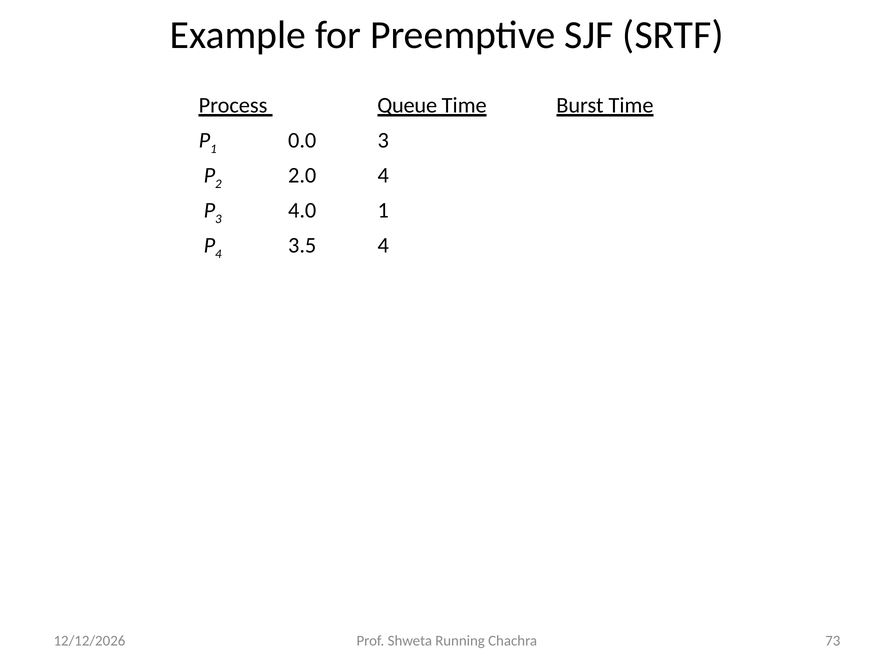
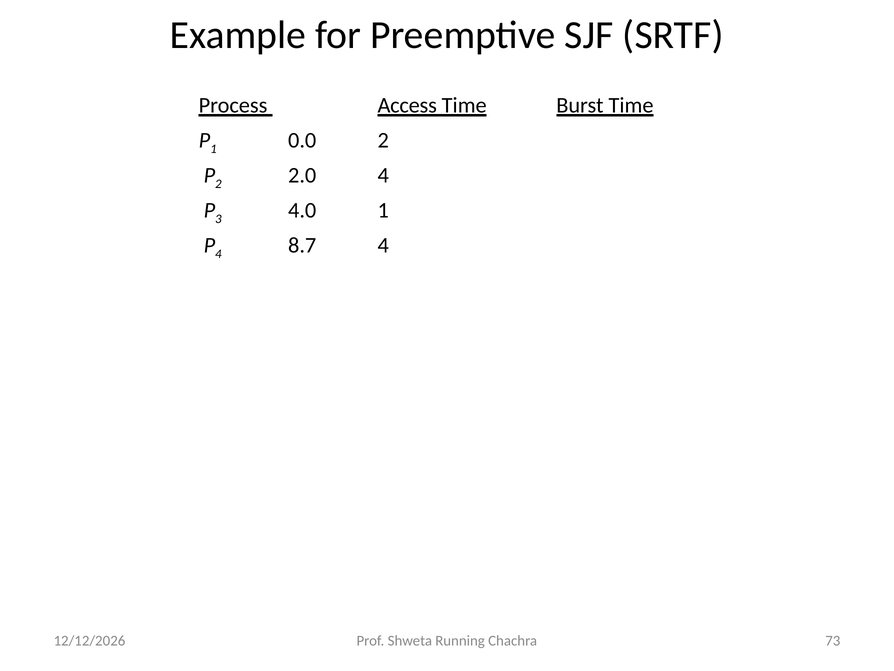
Queue: Queue -> Access (407, 105)
0.0 3: 3 -> 2 (383, 140)
3.5: 3.5 -> 8.7 (302, 245)
